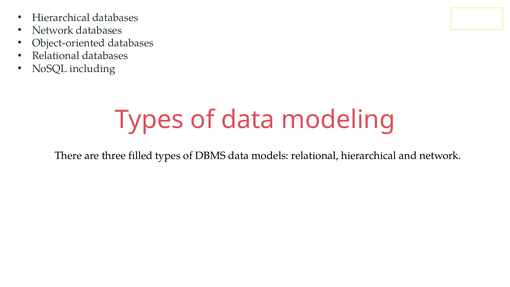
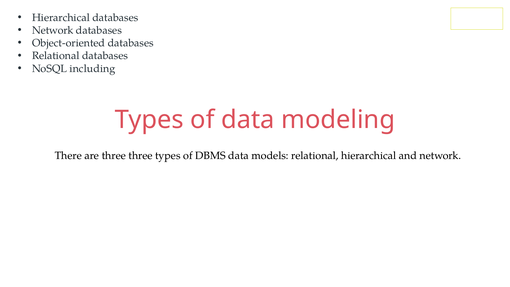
three filled: filled -> three (141, 155)
